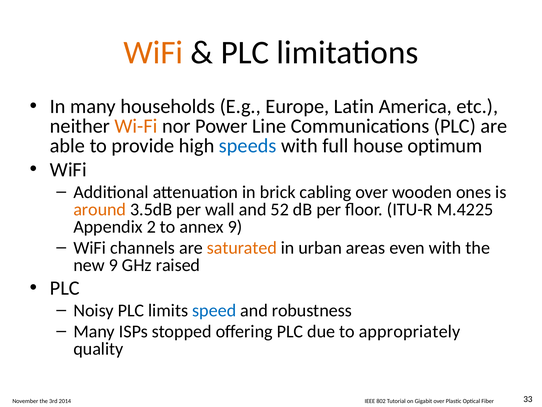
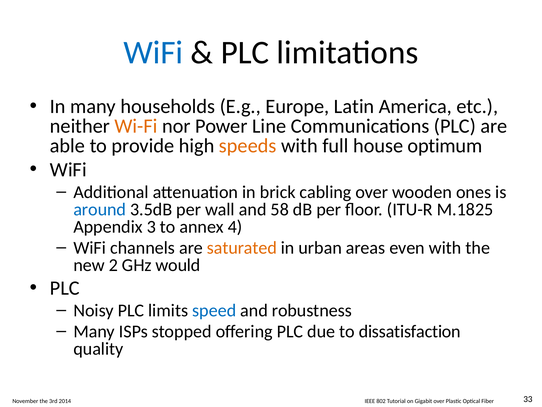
WiFi colour: orange -> blue (153, 52)
speeds colour: blue -> orange (248, 145)
around colour: orange -> blue (100, 209)
52: 52 -> 58 (280, 209)
M.4225: M.4225 -> M.1825 (465, 209)
2: 2 -> 3 (151, 226)
annex 9: 9 -> 4 (235, 226)
new 9: 9 -> 2 (113, 265)
raised: raised -> would (178, 265)
appropriately: appropriately -> dissatisfaction (410, 331)
